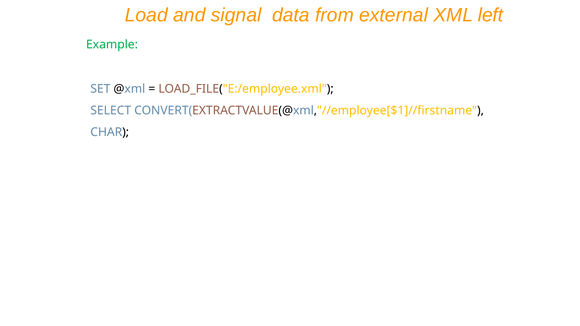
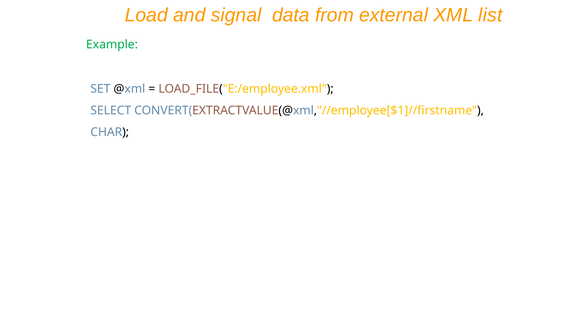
left: left -> list (490, 15)
